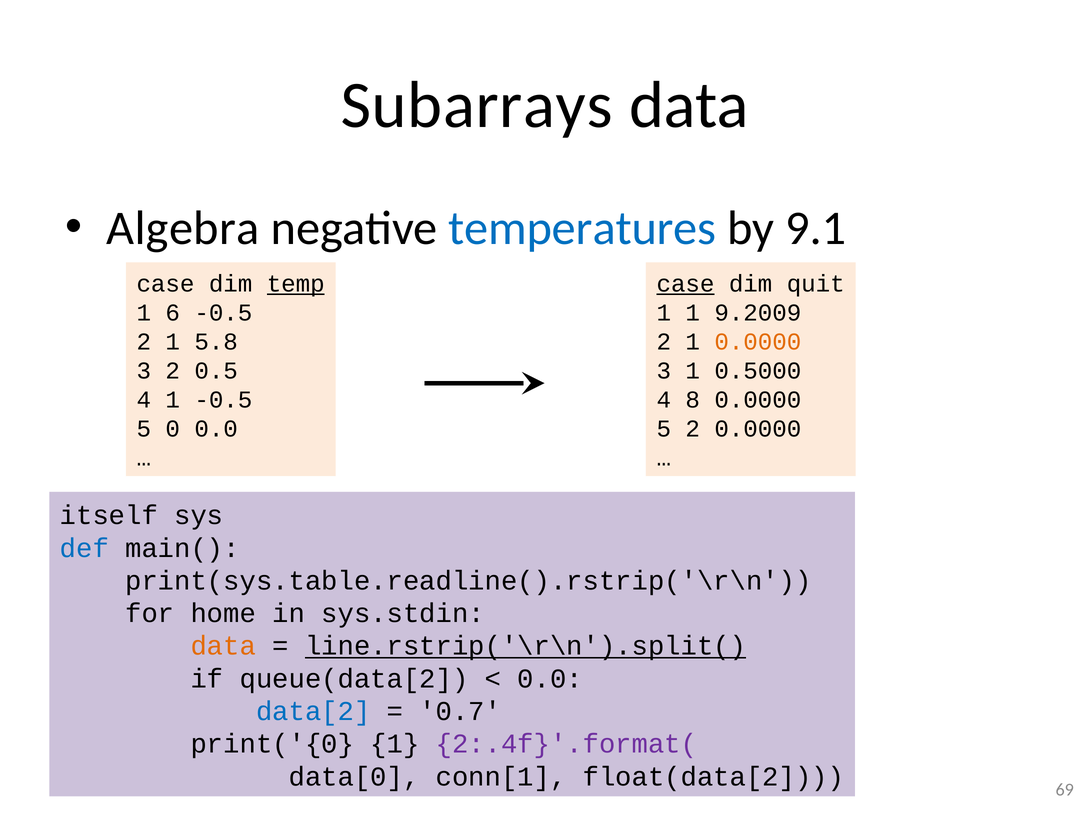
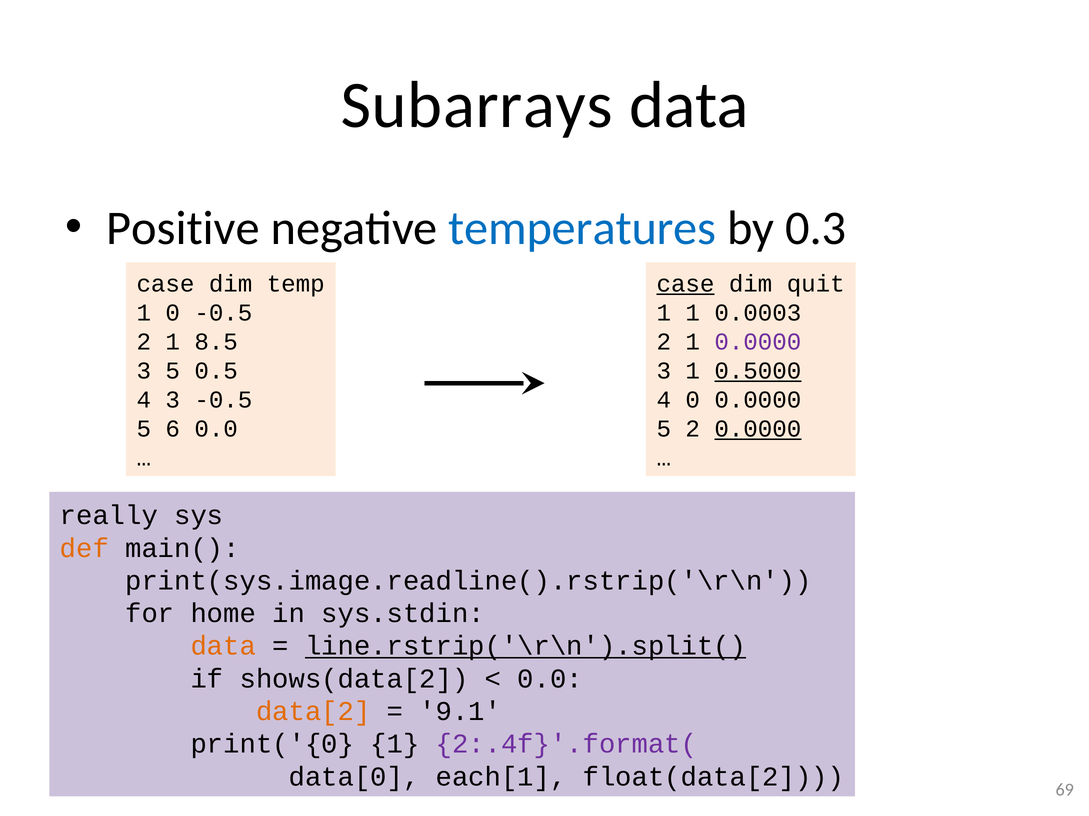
Algebra: Algebra -> Positive (183, 228)
9.1: 9.1 -> 0.3 (816, 228)
temp underline: present -> none (296, 284)
1 6: 6 -> 0 (173, 313)
9.2009: 9.2009 -> 0.0003 (758, 313)
5.8: 5.8 -> 8.5 (216, 342)
0.0000 colour: orange -> purple (758, 342)
3 2: 2 -> 5 (173, 371)
0.5000 underline: none -> present (758, 371)
4 1: 1 -> 3 (173, 400)
4 8: 8 -> 0 (693, 400)
0: 0 -> 6 (173, 429)
0.0000 underline: none -> present (758, 429)
itself: itself -> really (109, 516)
def colour: blue -> orange (84, 549)
print(sys.table.readline().rstrip('\r\n: print(sys.table.readline().rstrip('\r\n -> print(sys.image.readline().rstrip('\r\n (468, 581)
queue(data[2: queue(data[2 -> shows(data[2 (354, 679)
data[2 colour: blue -> orange (313, 712)
0.7: 0.7 -> 9.1 (460, 712)
conn[1: conn[1 -> each[1 (501, 777)
